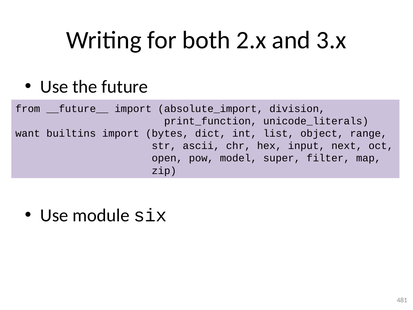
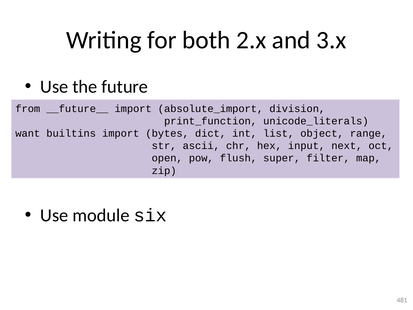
model: model -> flush (238, 158)
